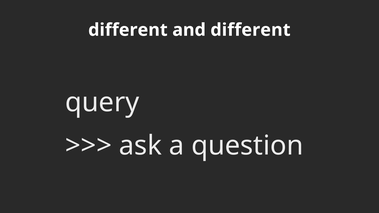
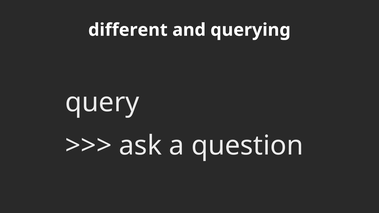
and different: different -> querying (250, 30)
